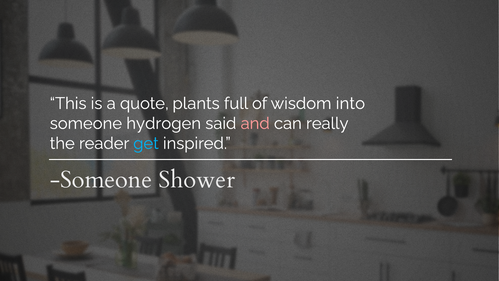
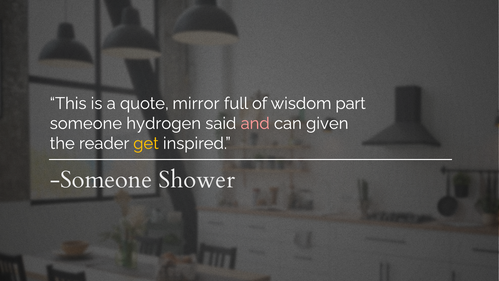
plants: plants -> mirror (196, 103)
into: into -> part (351, 103)
really: really -> given (327, 123)
get colour: light blue -> yellow (146, 143)
